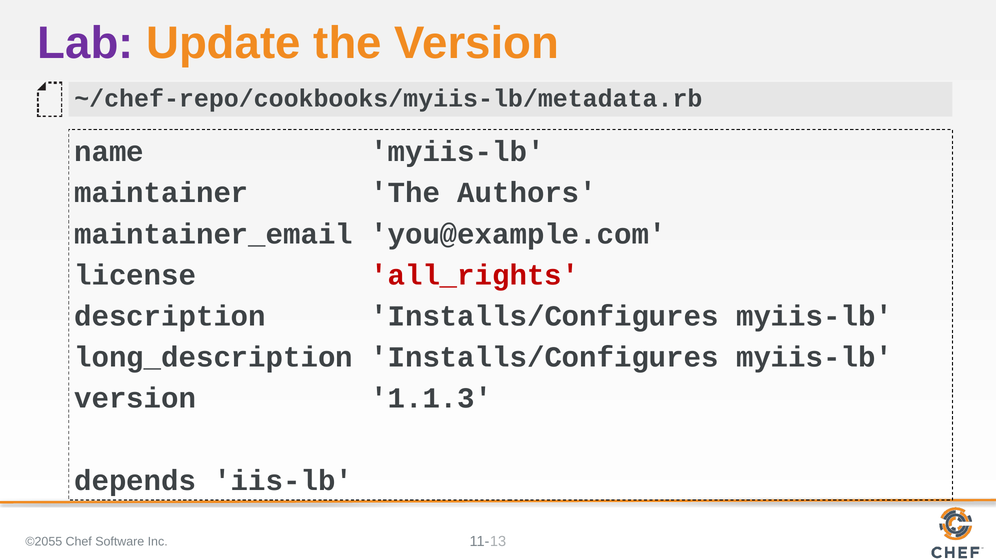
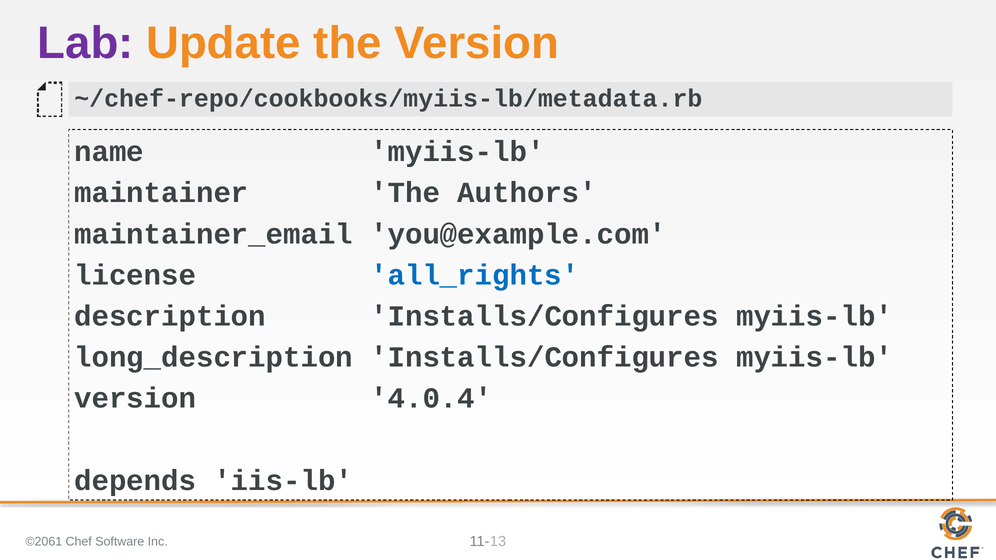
all_rights colour: red -> blue (475, 275)
1.1.3: 1.1.3 -> 4.0.4 (431, 398)
©2055: ©2055 -> ©2061 (44, 542)
